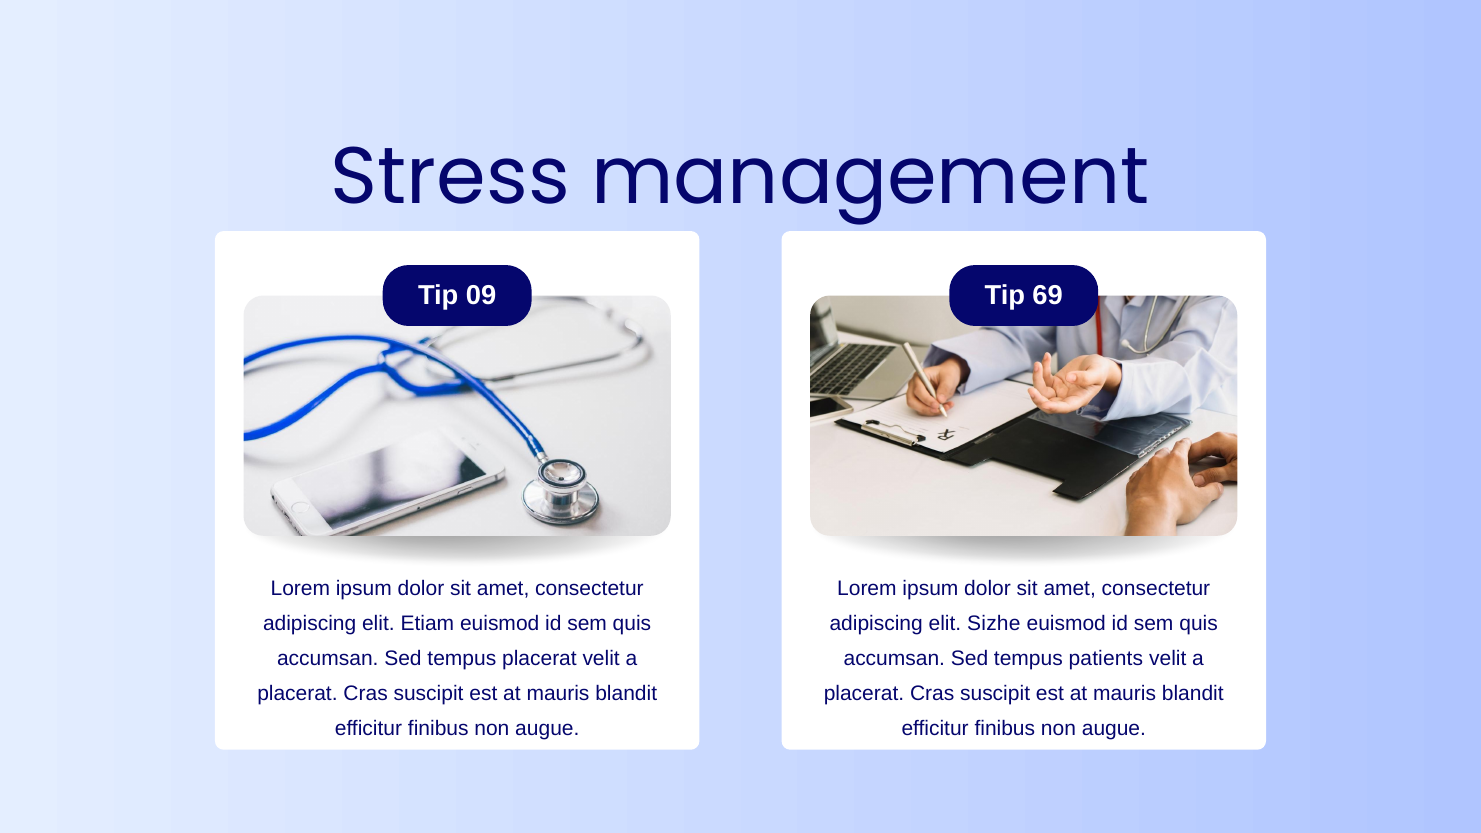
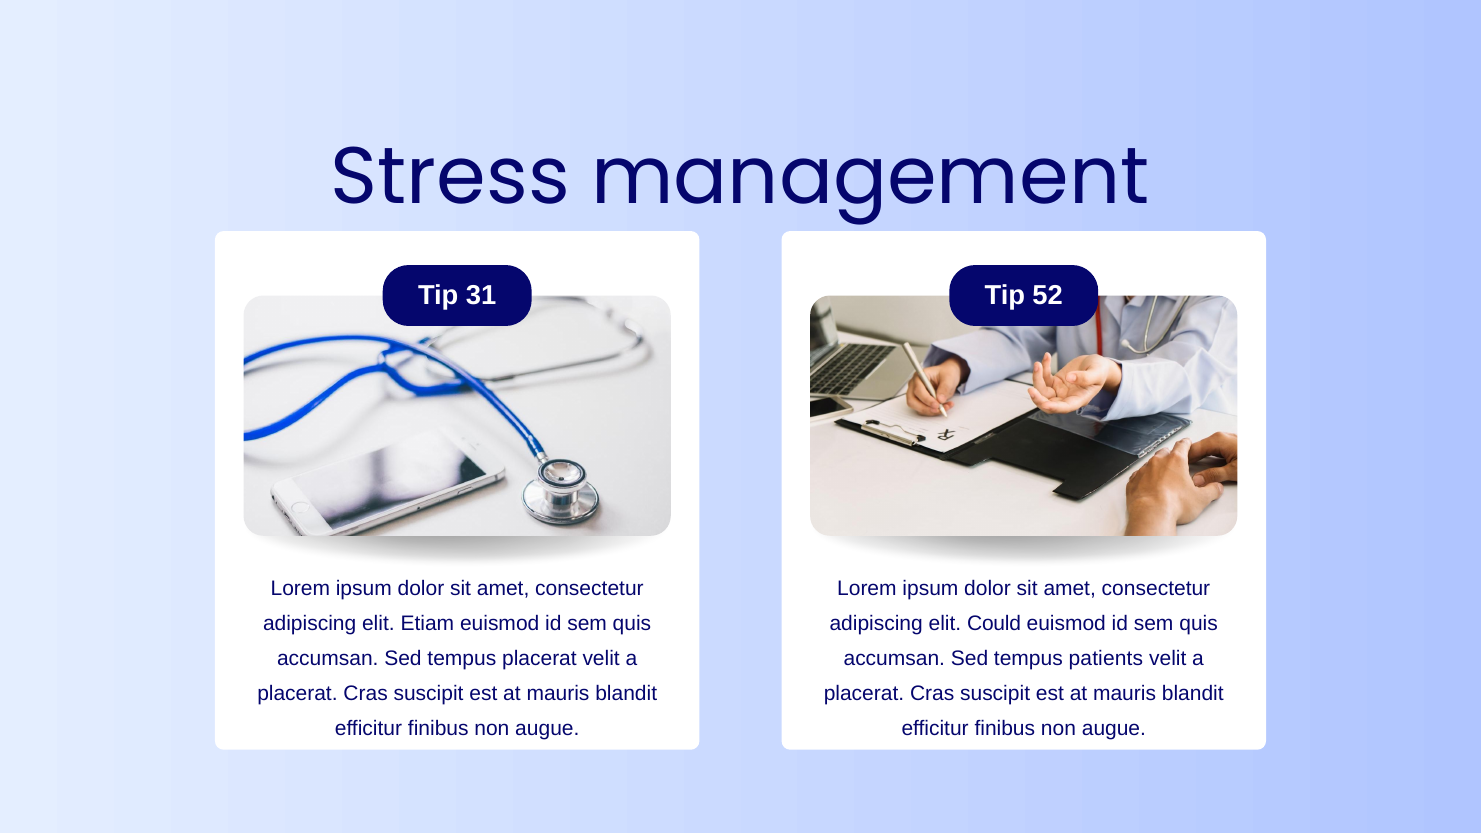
09: 09 -> 31 (481, 295)
69: 69 -> 52 (1048, 295)
Sizhe: Sizhe -> Could (994, 623)
